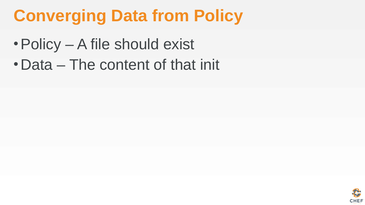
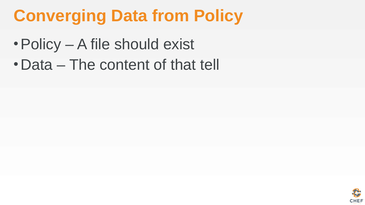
init: init -> tell (210, 65)
